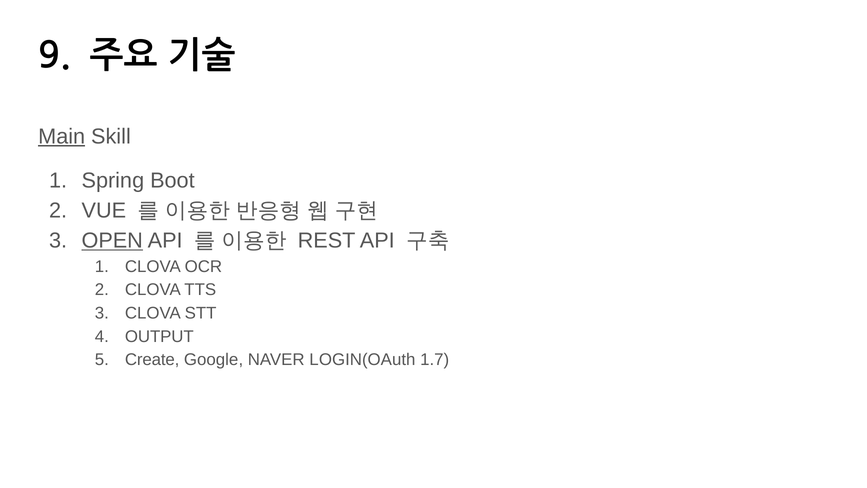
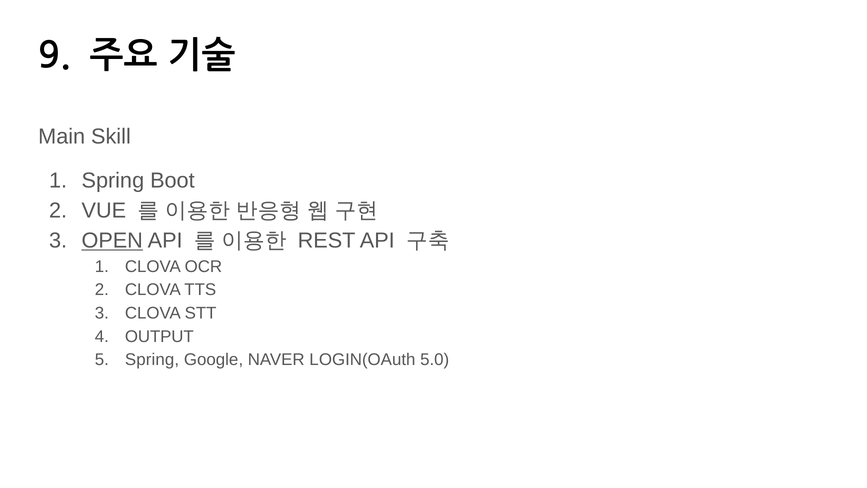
Main underline: present -> none (62, 136)
Create: Create -> Spring (152, 360)
1.7: 1.7 -> 5.0 (435, 360)
